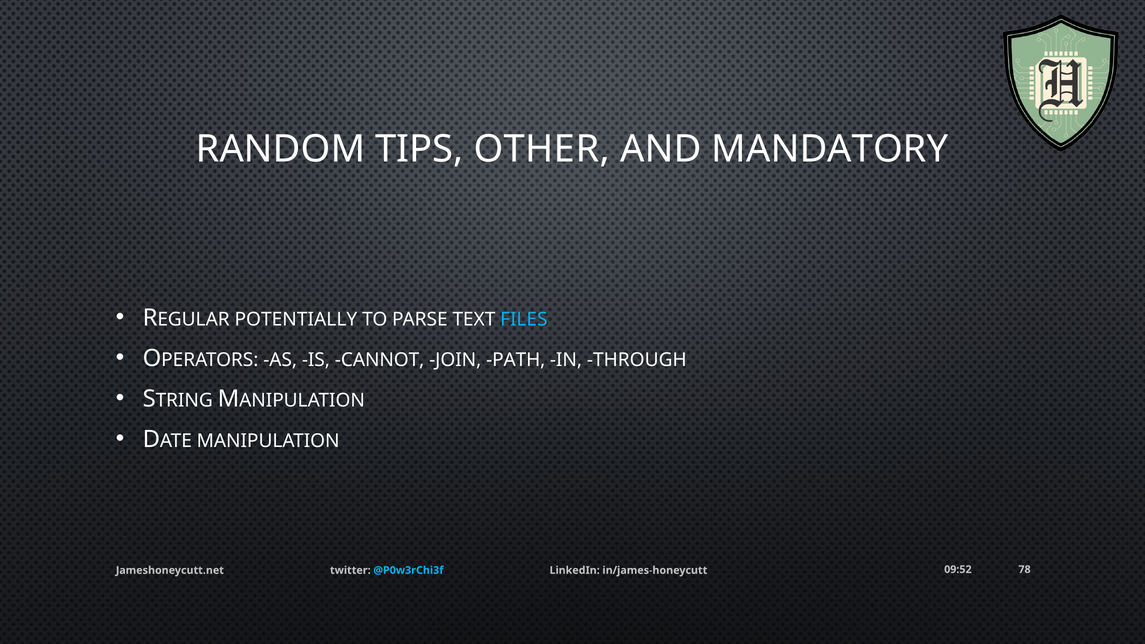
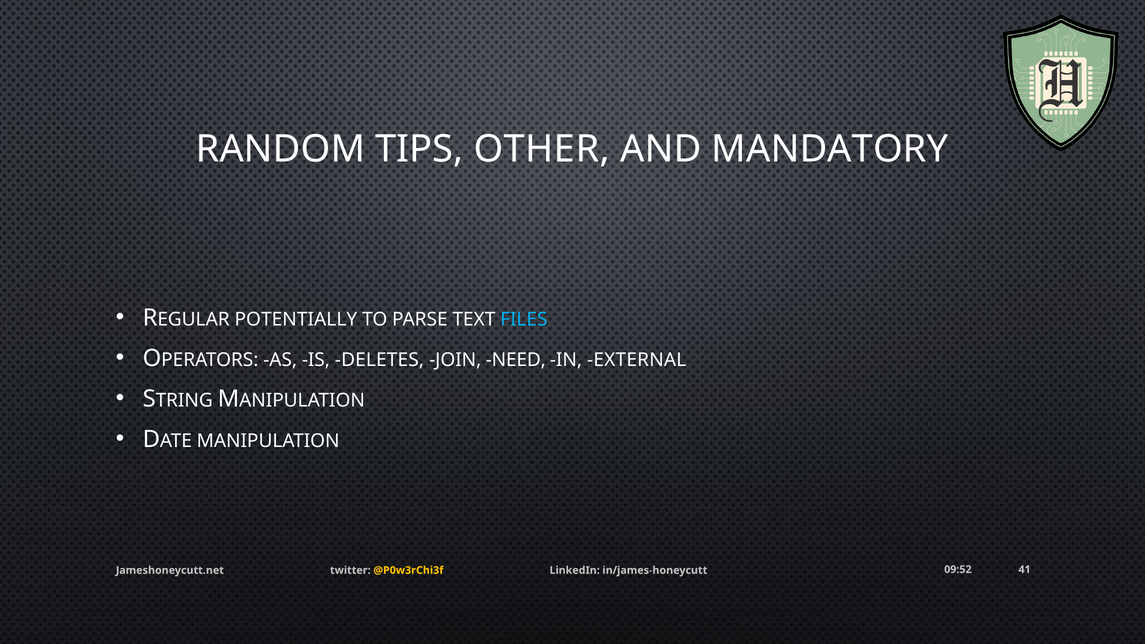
CANNOT: CANNOT -> DELETES (379, 360)
PATH: PATH -> NEED (516, 360)
THROUGH: THROUGH -> EXTERNAL (637, 360)
78: 78 -> 41 (1025, 570)
@P0w3rChi3f colour: light blue -> yellow (408, 570)
